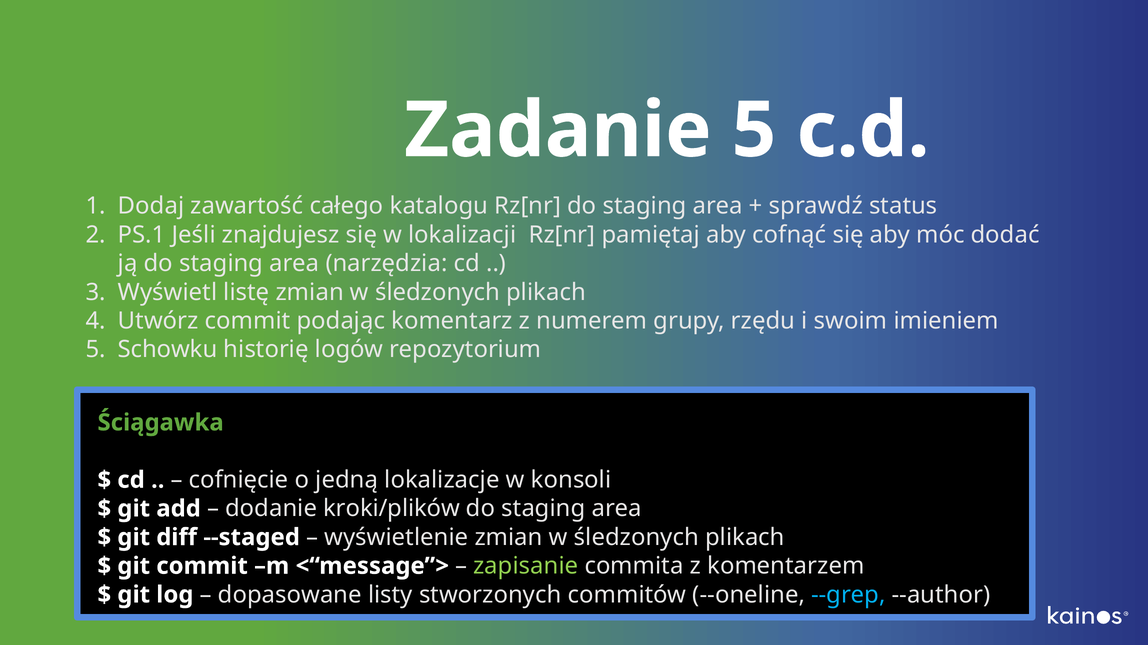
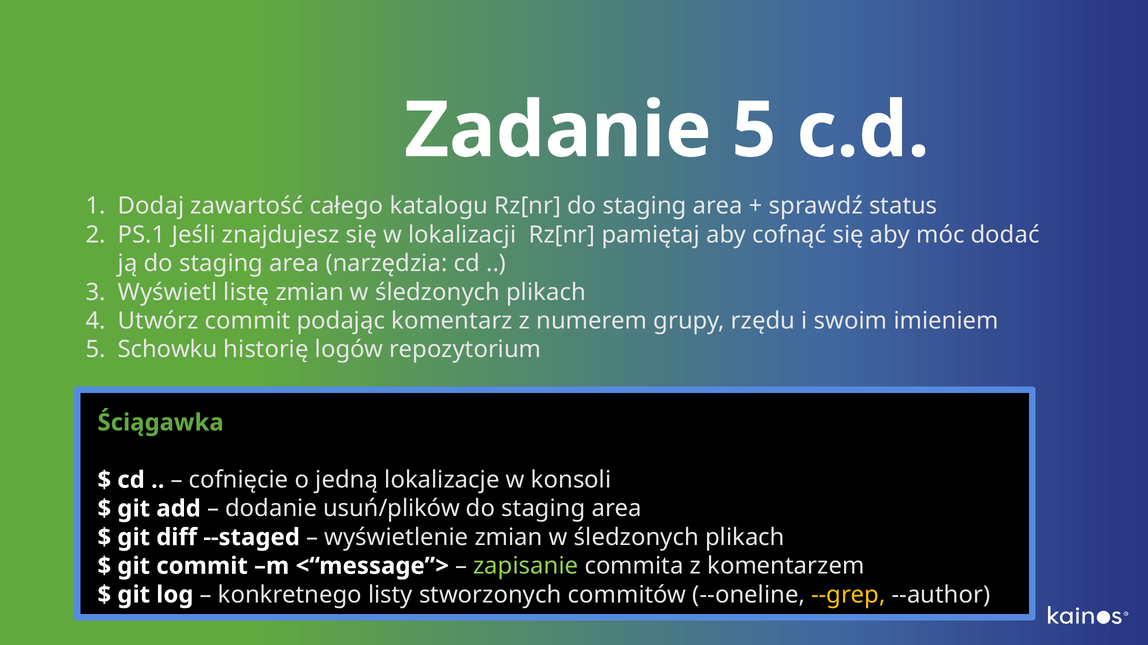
kroki/plików: kroki/plików -> usuń/plików (392, 509)
dopasowane: dopasowane -> konkretnego (290, 595)
--grep colour: light blue -> yellow (848, 595)
